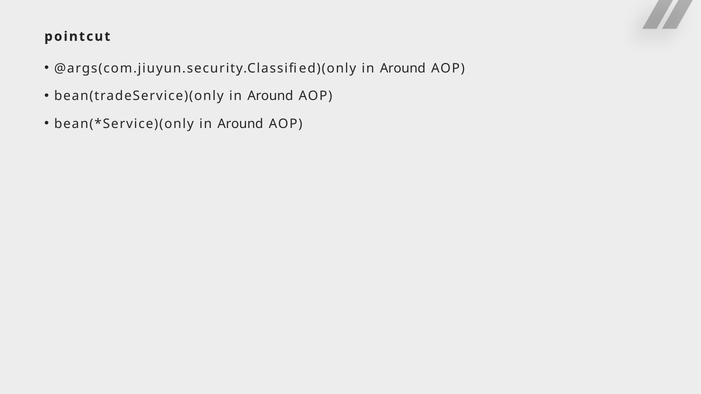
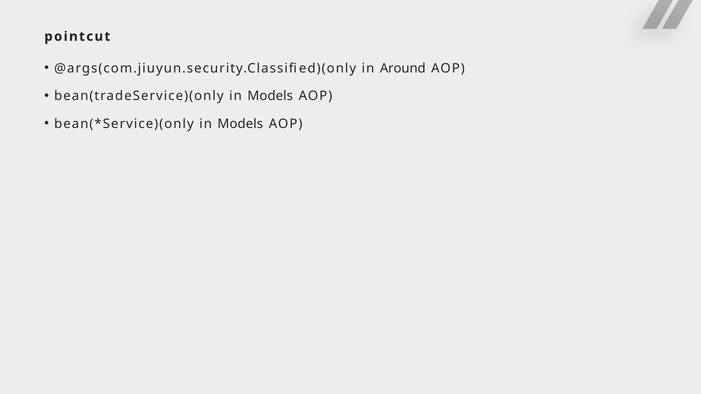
bean(tradeService)(only in Around: Around -> Models (270, 96)
Around: Around -> Models (240, 124)
